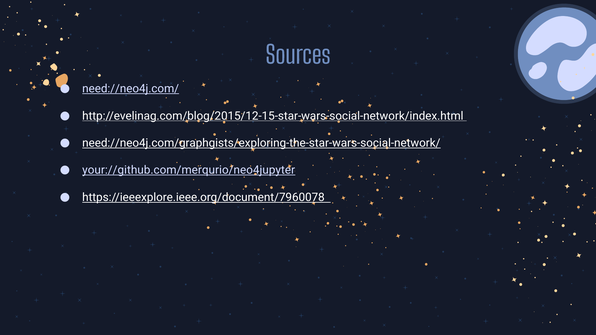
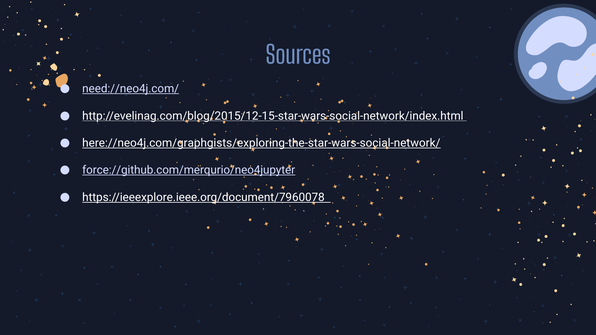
need://neo4j.com/graphgists/exploring-the-star-wars-social-network/: need://neo4j.com/graphgists/exploring-the-star-wars-social-network/ -> here://neo4j.com/graphgists/exploring-the-star-wars-social-network/ (261, 143)
your://github.com/merqurio/neo4jupyter: your://github.com/merqurio/neo4jupyter -> force://github.com/merqurio/neo4jupyter (189, 170)
